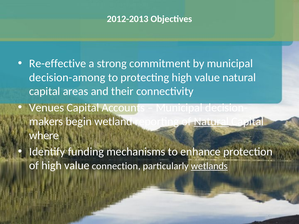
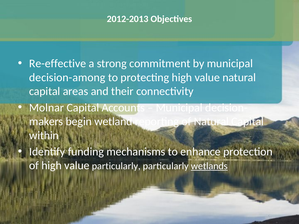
Venues: Venues -> Molnar (47, 108)
Natural underline: present -> none (211, 122)
where: where -> within (44, 136)
value connection: connection -> particularly (116, 166)
